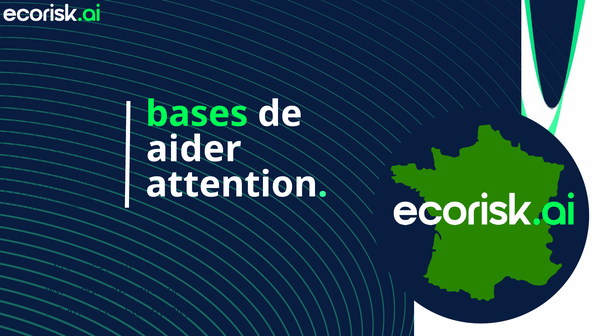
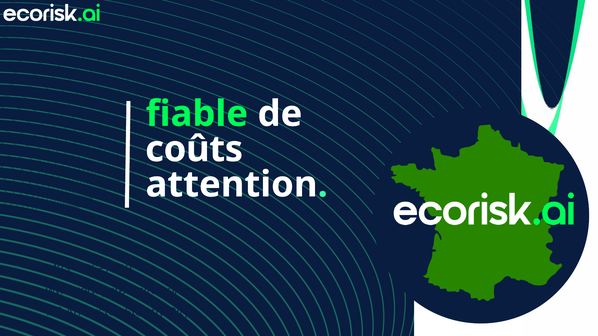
bases: bases -> fiable (197, 114)
aider: aider -> coûts (194, 149)
